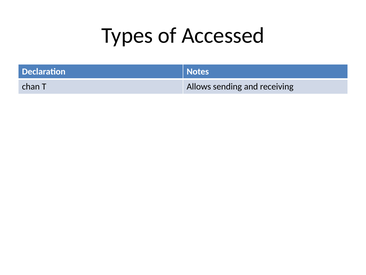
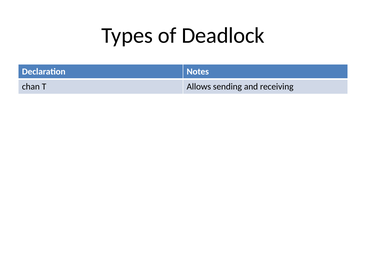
Accessed: Accessed -> Deadlock (223, 35)
